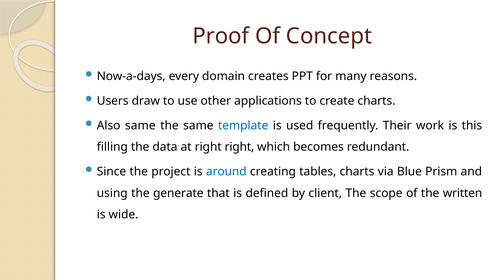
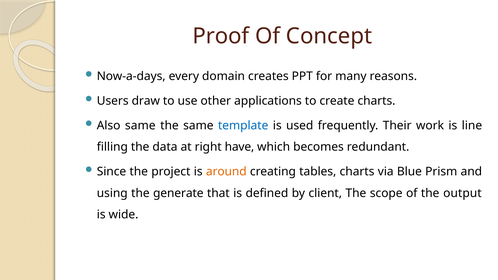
this: this -> line (472, 125)
right right: right -> have (239, 147)
around colour: blue -> orange (226, 172)
written: written -> output (462, 193)
